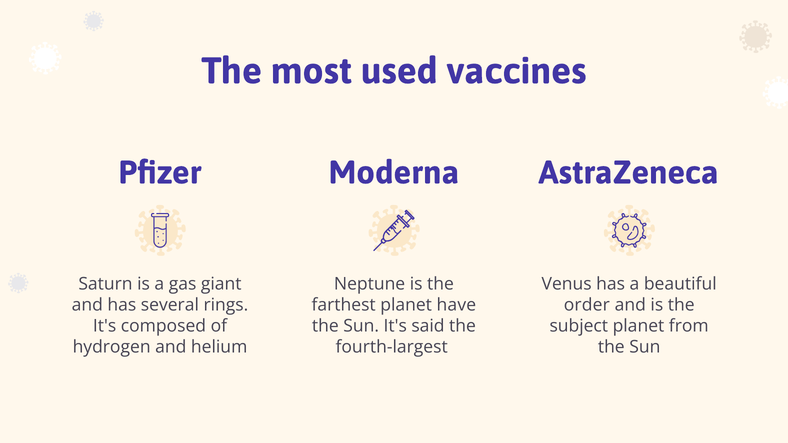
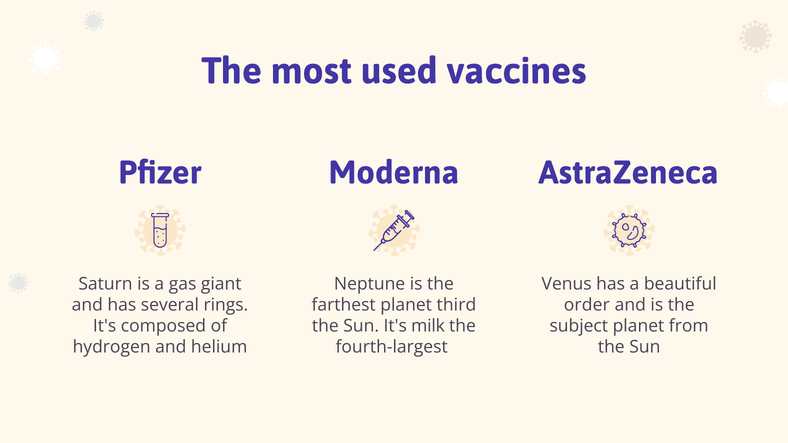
have: have -> third (456, 305)
said: said -> milk (428, 326)
